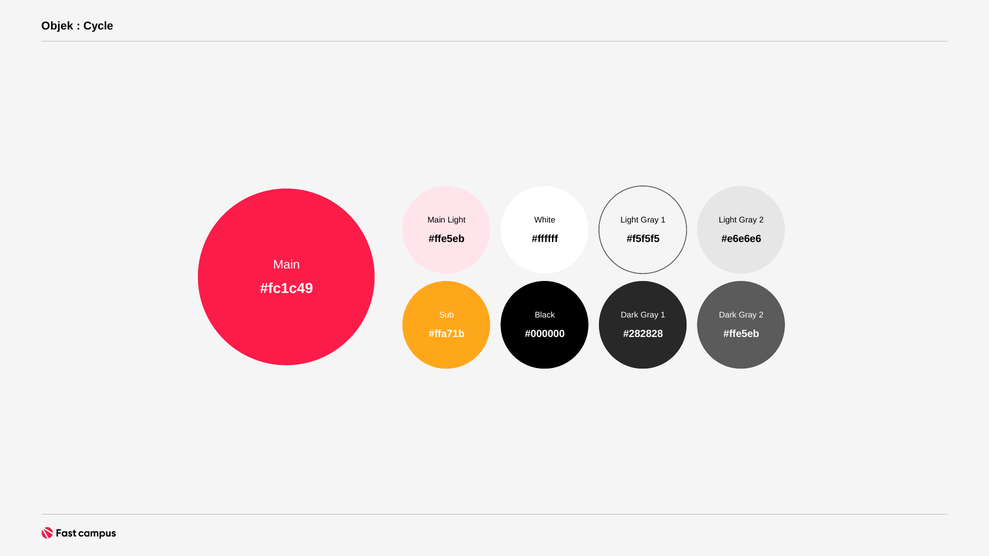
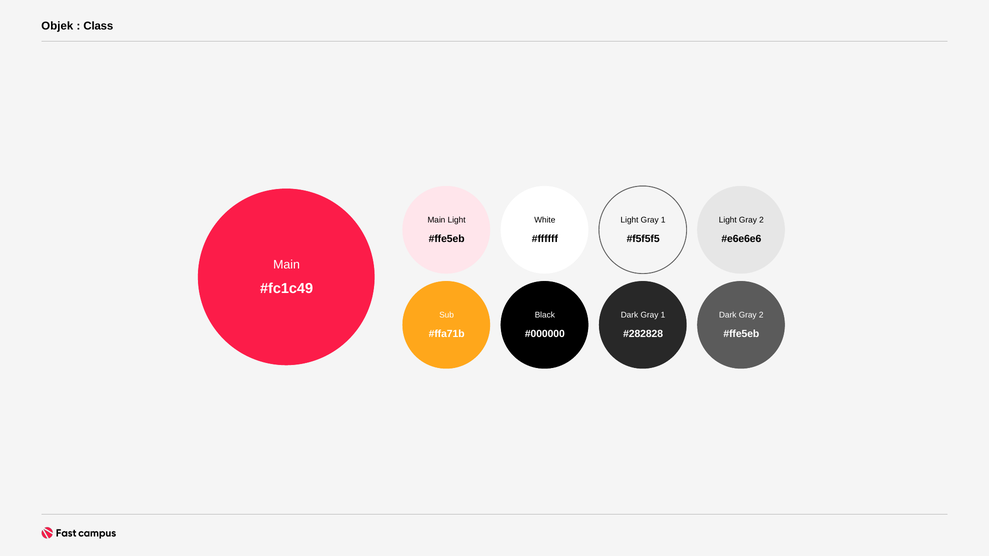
Cycle: Cycle -> Class (98, 26)
